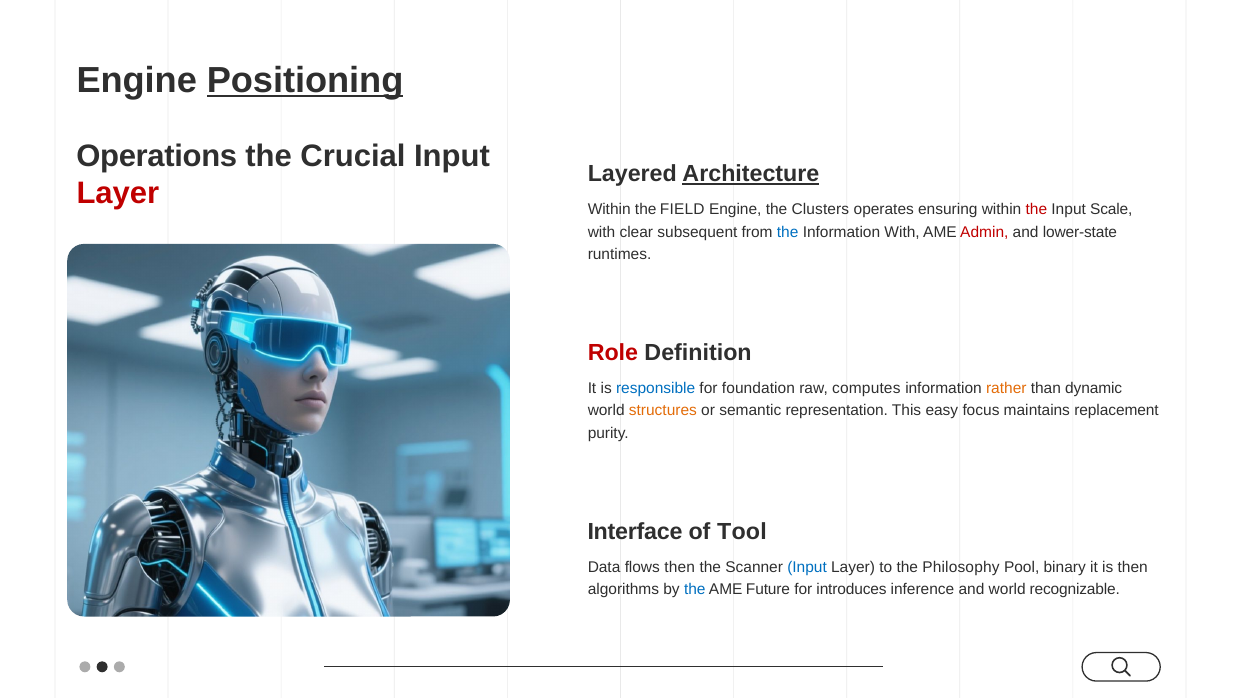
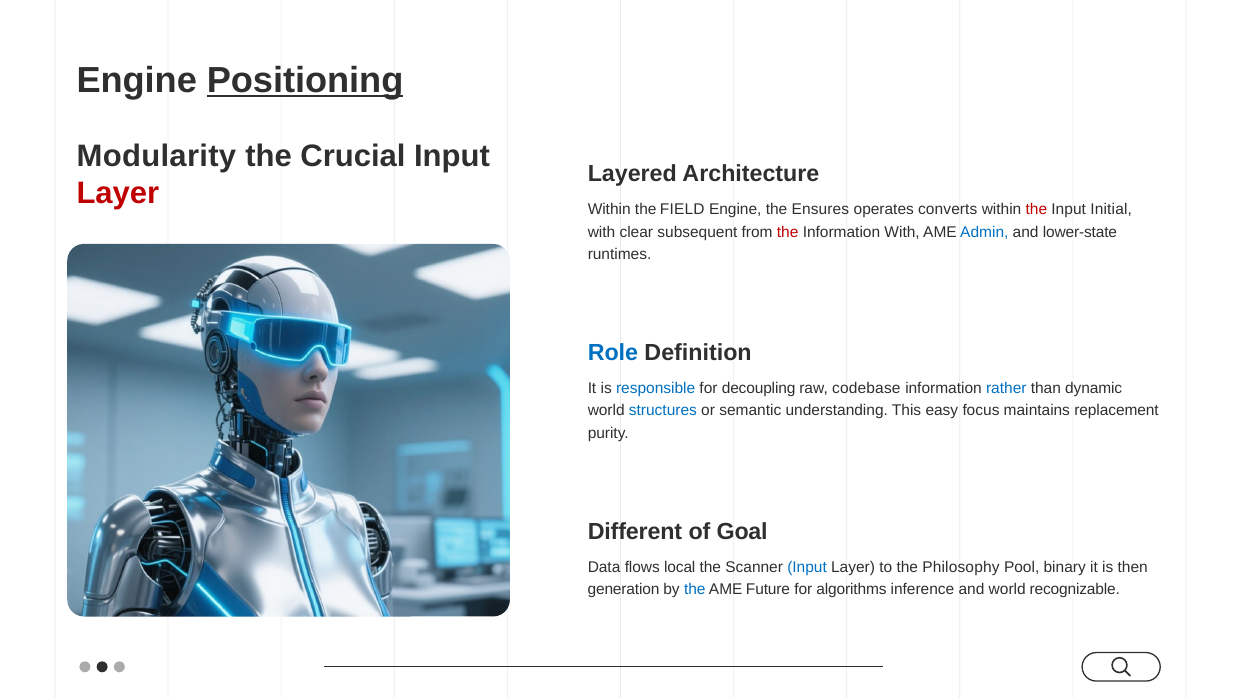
Operations: Operations -> Modularity (156, 156)
Architecture underline: present -> none (751, 174)
Clusters: Clusters -> Ensures (820, 210)
ensuring: ensuring -> converts (948, 210)
Scale: Scale -> Initial (1111, 210)
the colour: blue -> red (788, 232)
Admin colour: red -> blue (984, 232)
Role colour: red -> blue (613, 353)
foundation: foundation -> decoupling (759, 388)
computes: computes -> codebase (866, 388)
rather colour: orange -> blue (1006, 388)
structures colour: orange -> blue (663, 411)
representation: representation -> understanding (837, 411)
Interface: Interface -> Different (635, 532)
Tool: Tool -> Goal (742, 532)
flows then: then -> local (680, 567)
algorithms: algorithms -> generation (624, 590)
introduces: introduces -> algorithms (852, 590)
